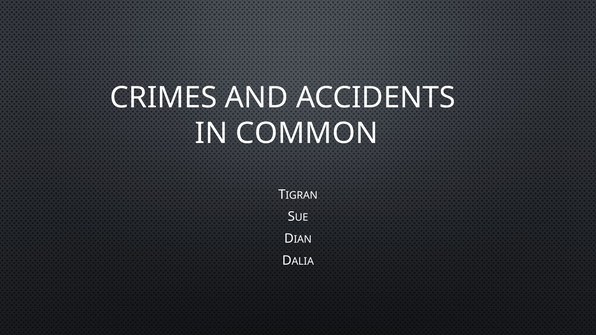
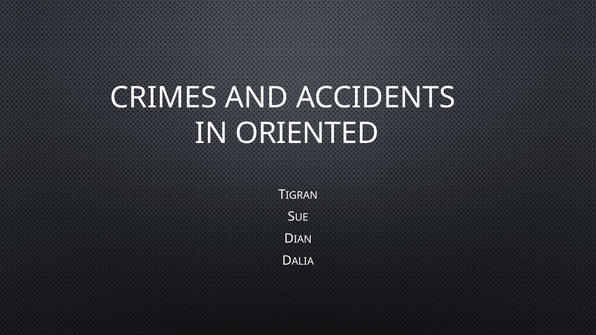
COMMON: COMMON -> ORIENTED (307, 133)
